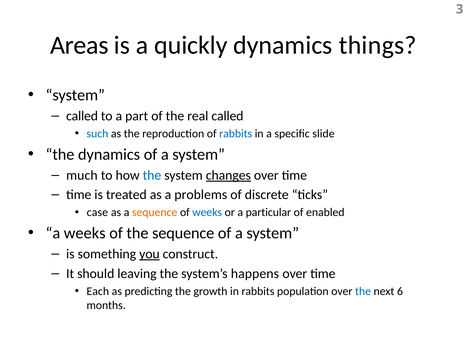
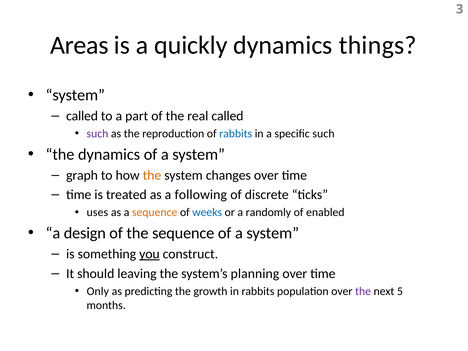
such colour: blue -> purple (97, 134)
specific slide: slide -> such (323, 134)
much: much -> graph (82, 175)
the colour: blue -> orange (152, 175)
changes underline: present -> none (228, 175)
problems: problems -> following (201, 195)
case: case -> uses (97, 212)
particular: particular -> randomly (268, 212)
a weeks: weeks -> design (85, 233)
happens: happens -> planning (255, 274)
Each: Each -> Only (98, 291)
the colour: blue -> purple (363, 291)
6: 6 -> 5 (400, 291)
